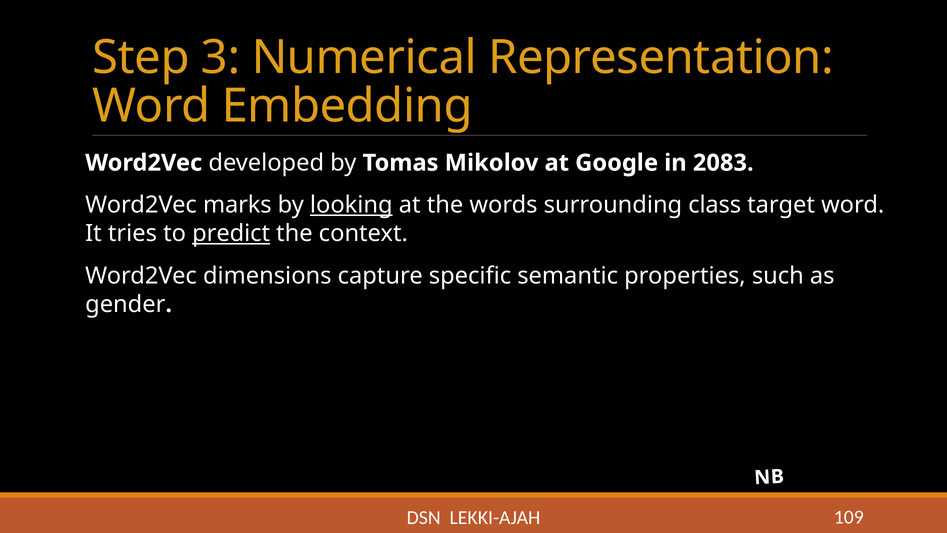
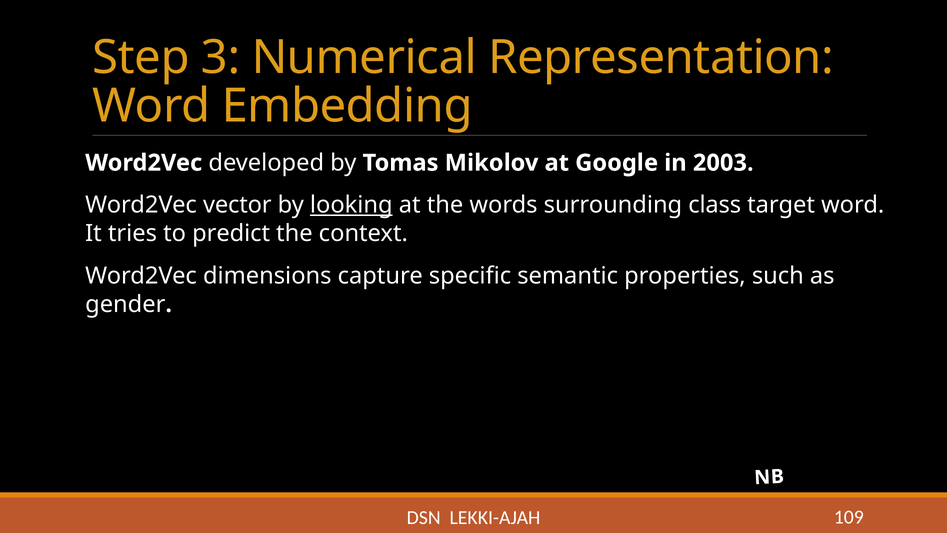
2083: 2083 -> 2003 (723, 163)
marks: marks -> vector (237, 205)
predict underline: present -> none (231, 233)
